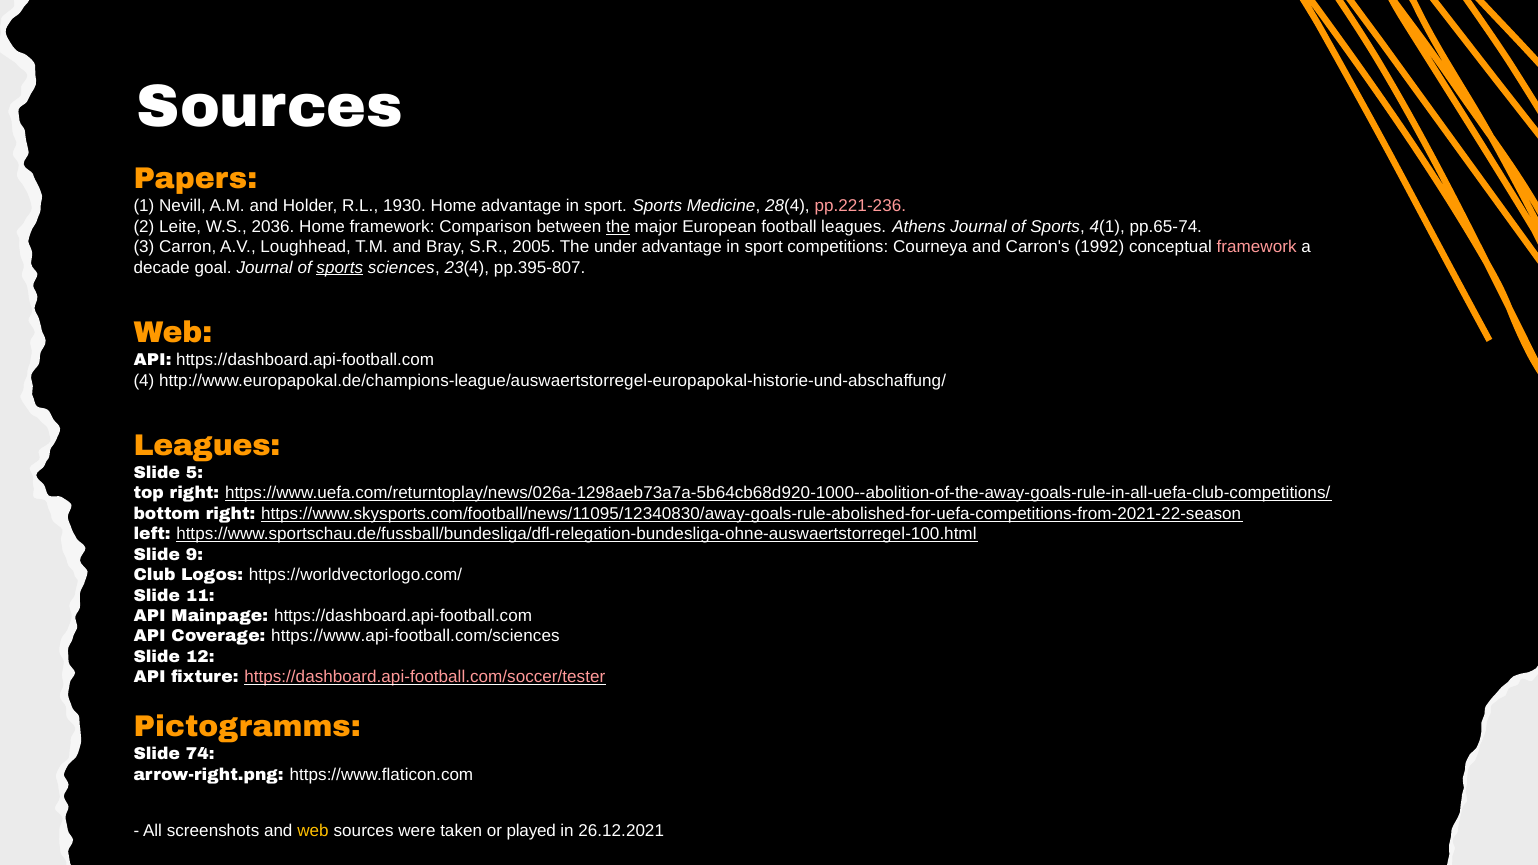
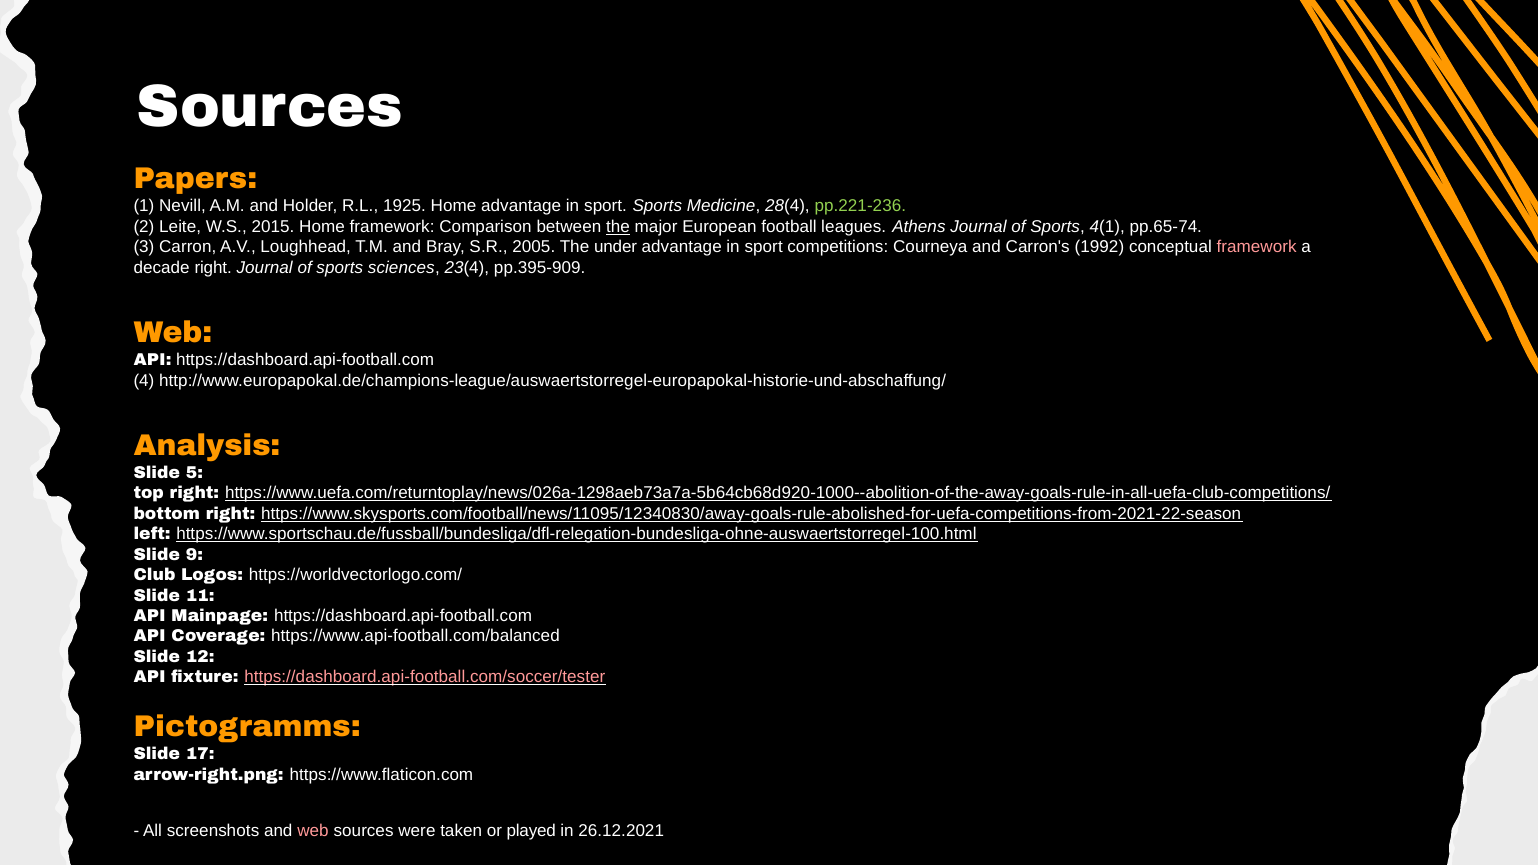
1930: 1930 -> 1925 (404, 206)
pp.221-236 colour: pink -> light green (860, 206)
2036: 2036 -> 2015 (273, 227)
decade goal: goal -> right (213, 268)
sports underline: present -> none (340, 268)
pp.395-807: pp.395-807 -> pp.395-909 (540, 268)
Leagues: Leagues -> Analysis (207, 445)
https://www.api-football.com/sciences: https://www.api-football.com/sciences -> https://www.api-football.com/balanced (415, 636)
74: 74 -> 17 (200, 754)
web colour: yellow -> pink (313, 831)
